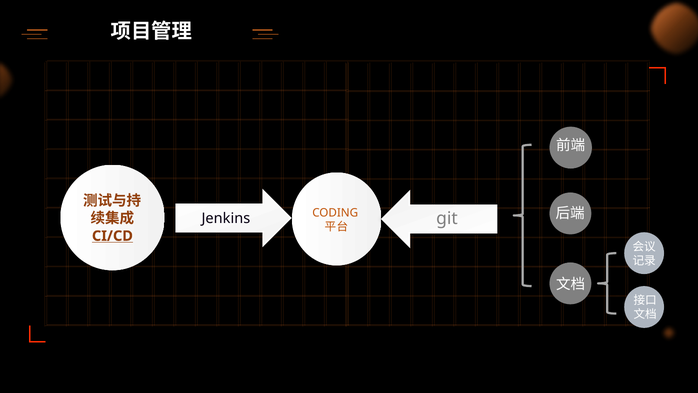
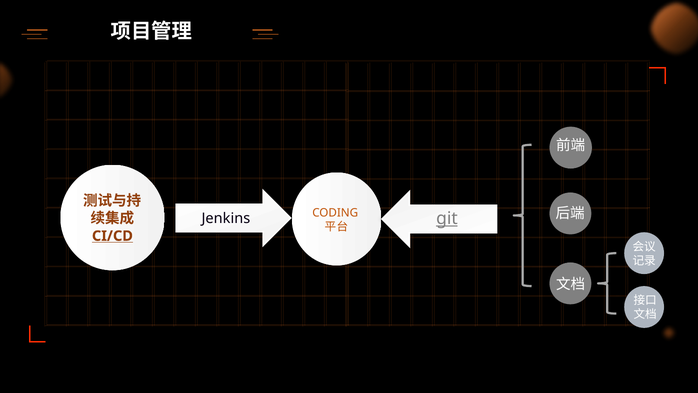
git underline: none -> present (447, 218)
